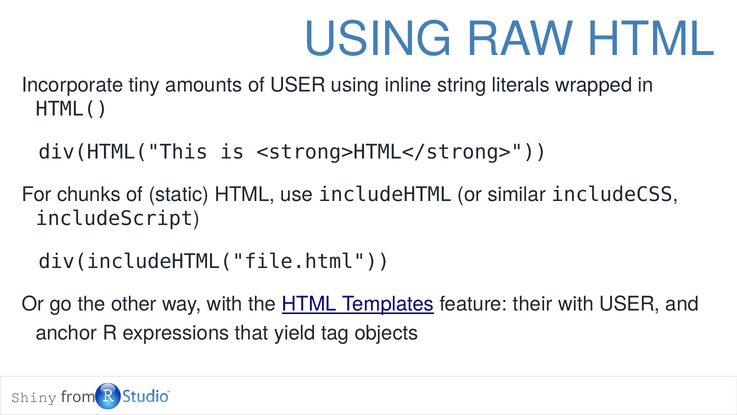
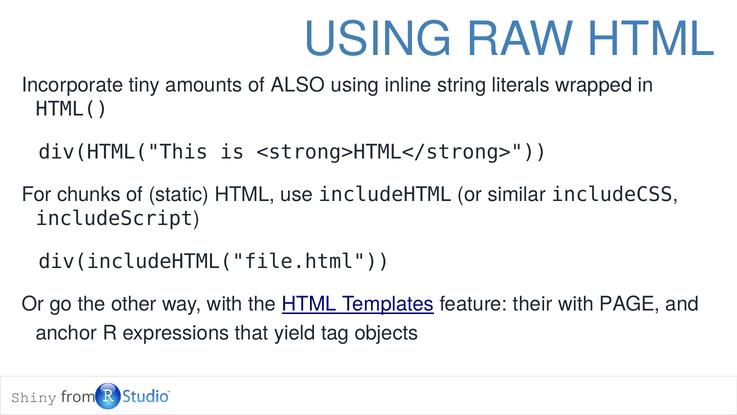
of USER: USER -> ALSO (298, 85)
with USER: USER -> PAGE (630, 304)
